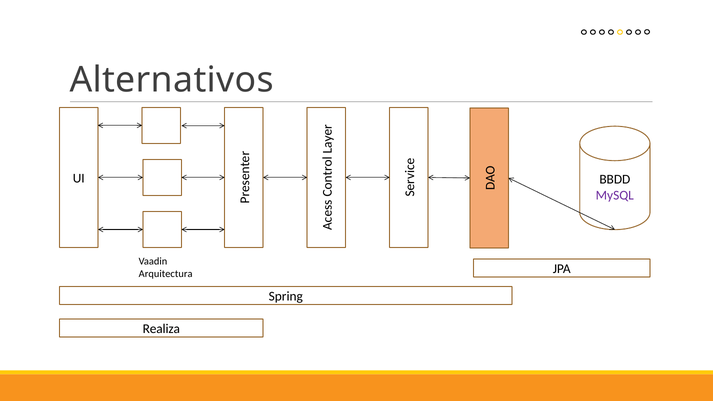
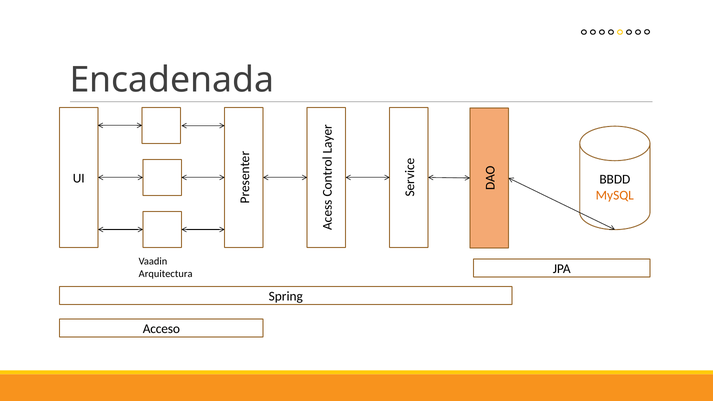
Alternativos: Alternativos -> Encadenada (172, 80)
MySQL colour: purple -> orange (615, 196)
Realiza: Realiza -> Acceso (161, 329)
